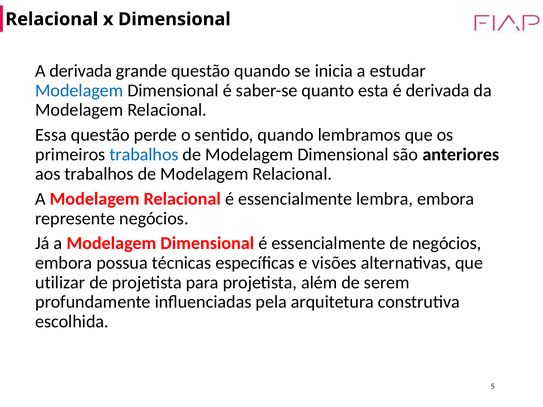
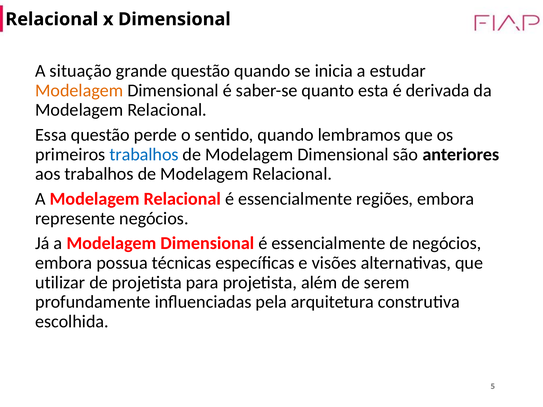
A derivada: derivada -> situação (81, 71)
Modelagem colour: blue -> orange (79, 90)
lembra: lembra -> regiões (385, 199)
